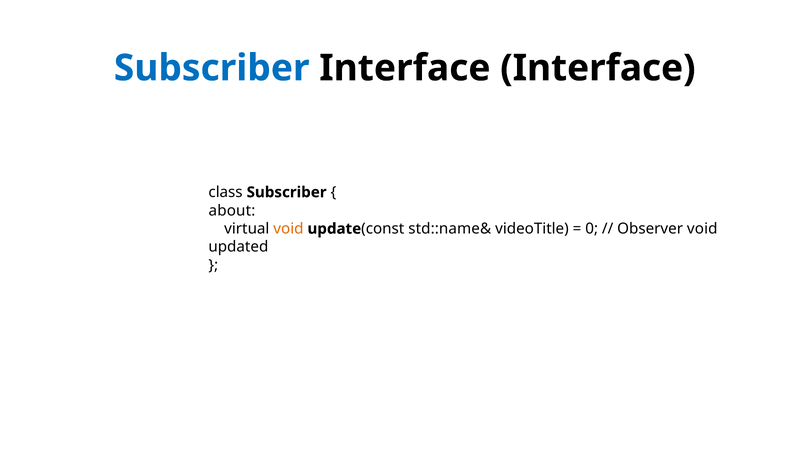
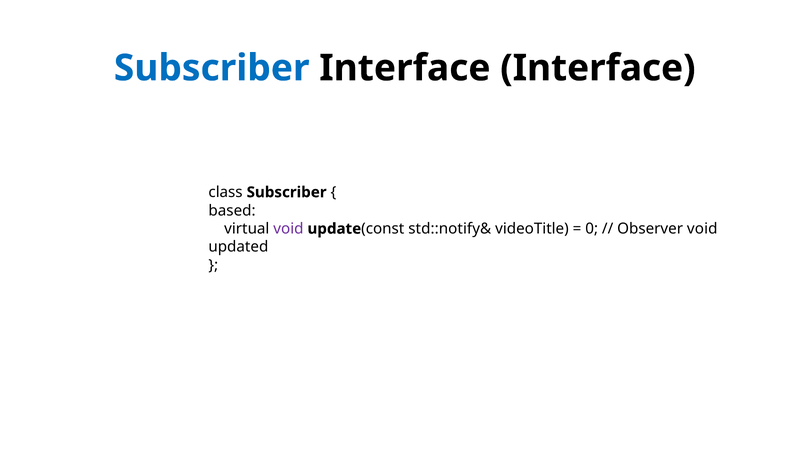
about: about -> based (232, 210)
void colour: orange -> purple (288, 229)
std::name&: std::name& -> std::notify& (450, 229)
